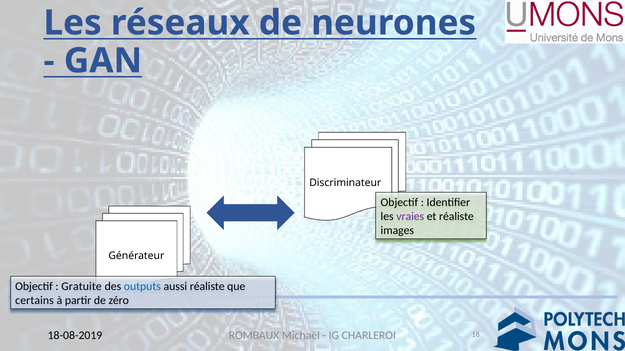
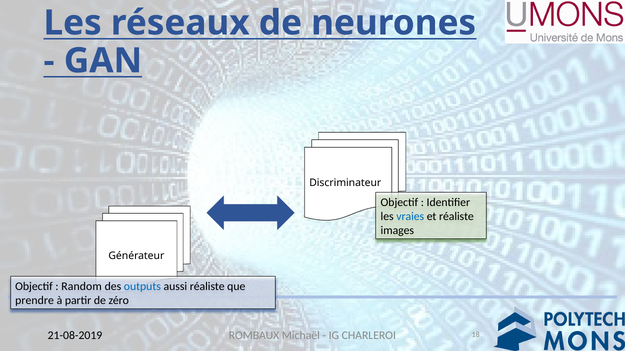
vraies colour: purple -> blue (410, 217)
Gratuite: Gratuite -> Random (82, 287)
certains: certains -> prendre (35, 301)
18-08-2019: 18-08-2019 -> 21-08-2019 (75, 336)
